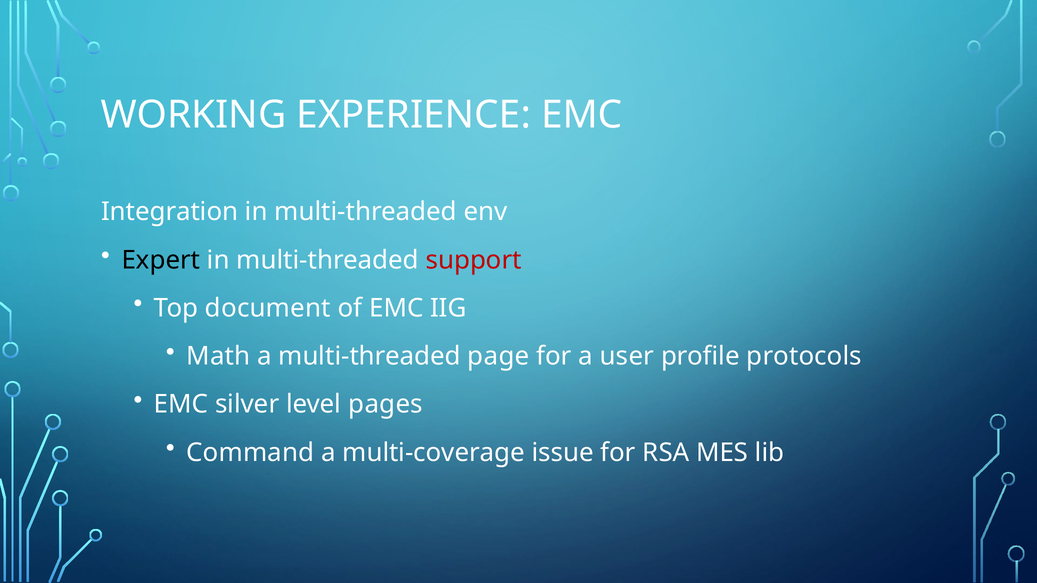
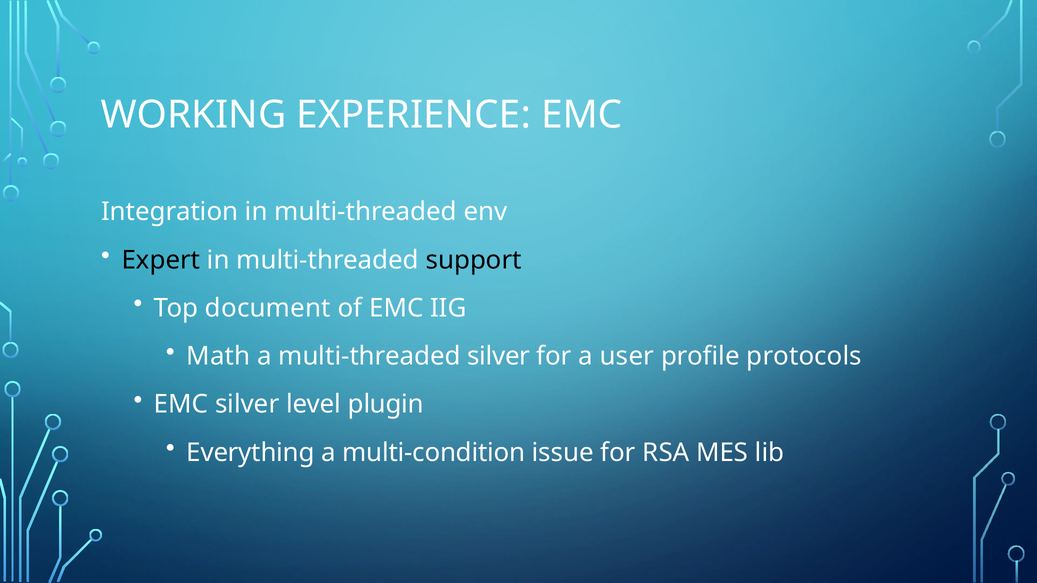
support colour: red -> black (474, 260)
multi-threaded page: page -> silver (499, 356)
pages: pages -> plugin (386, 405)
Command: Command -> Everything (250, 453)
multi-coverage: multi-coverage -> multi-condition (434, 453)
